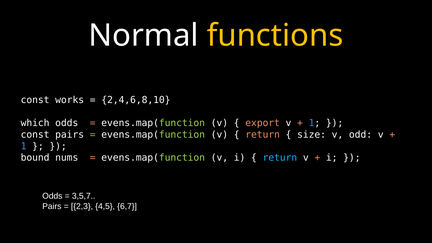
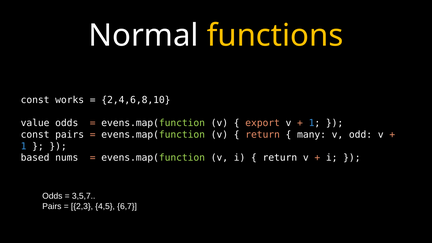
which: which -> value (35, 123)
size: size -> many (312, 135)
bound: bound -> based (35, 158)
return colour: light blue -> white (280, 158)
